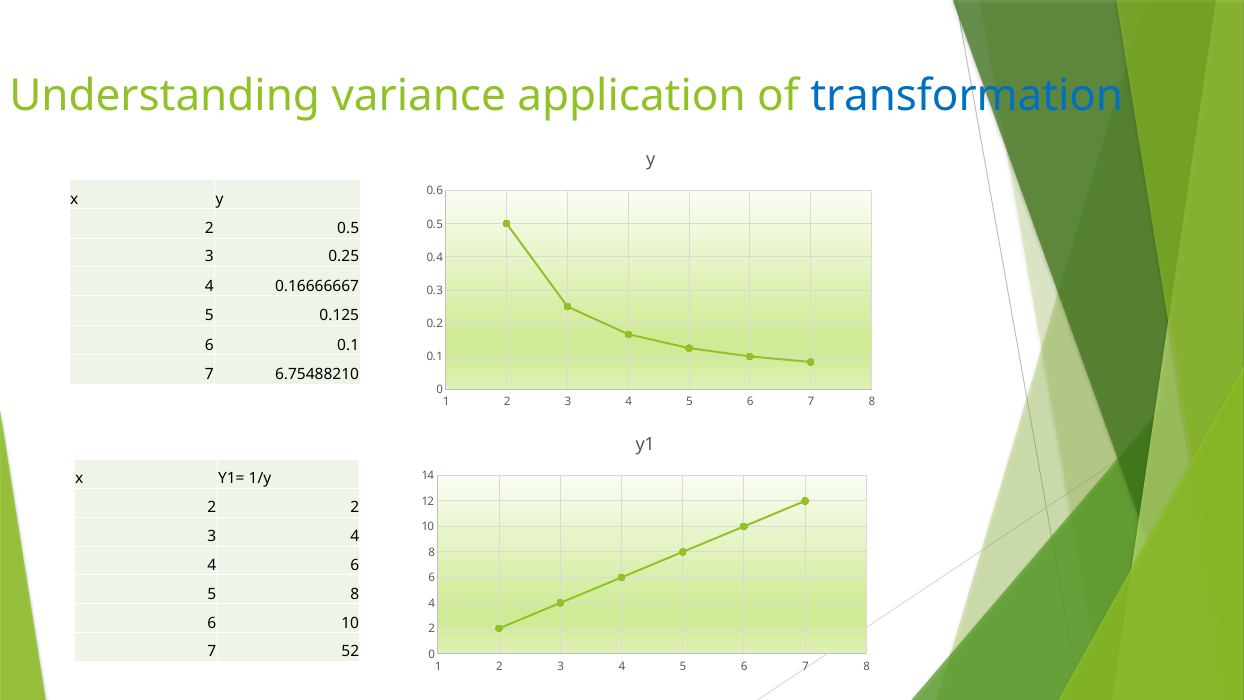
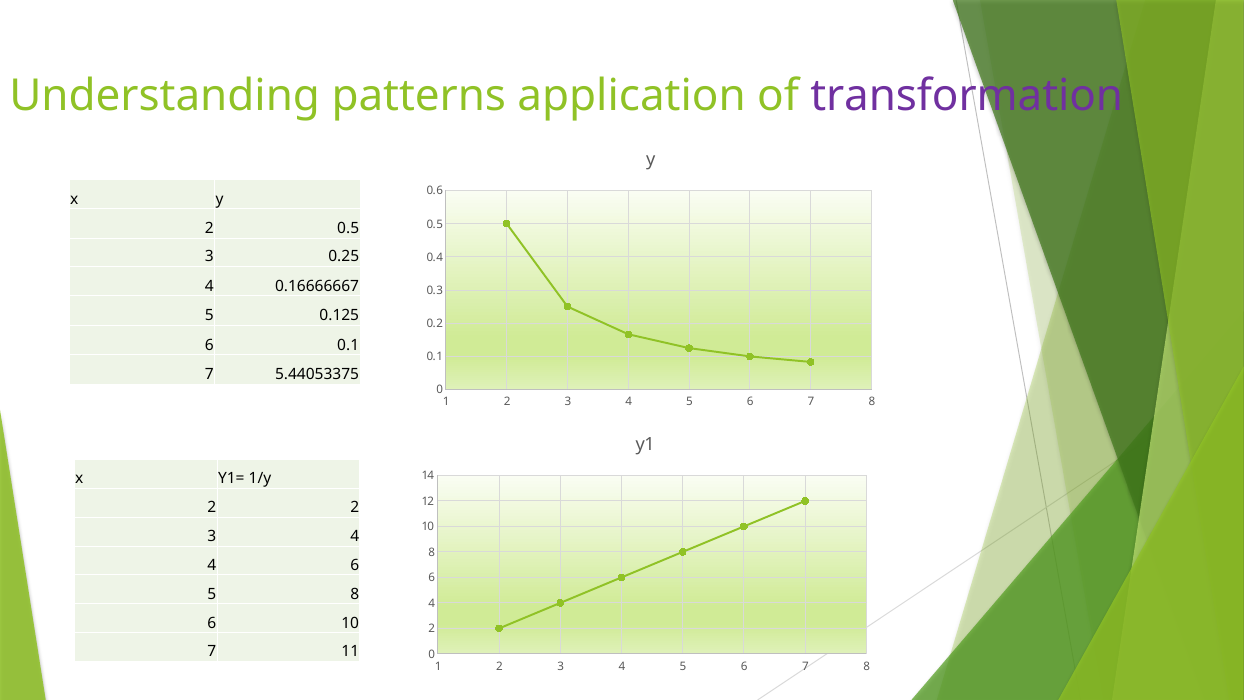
variance: variance -> patterns (419, 96)
transformation colour: blue -> purple (967, 96)
6.75488210: 6.75488210 -> 5.44053375 (317, 375)
52: 52 -> 11 (350, 652)
